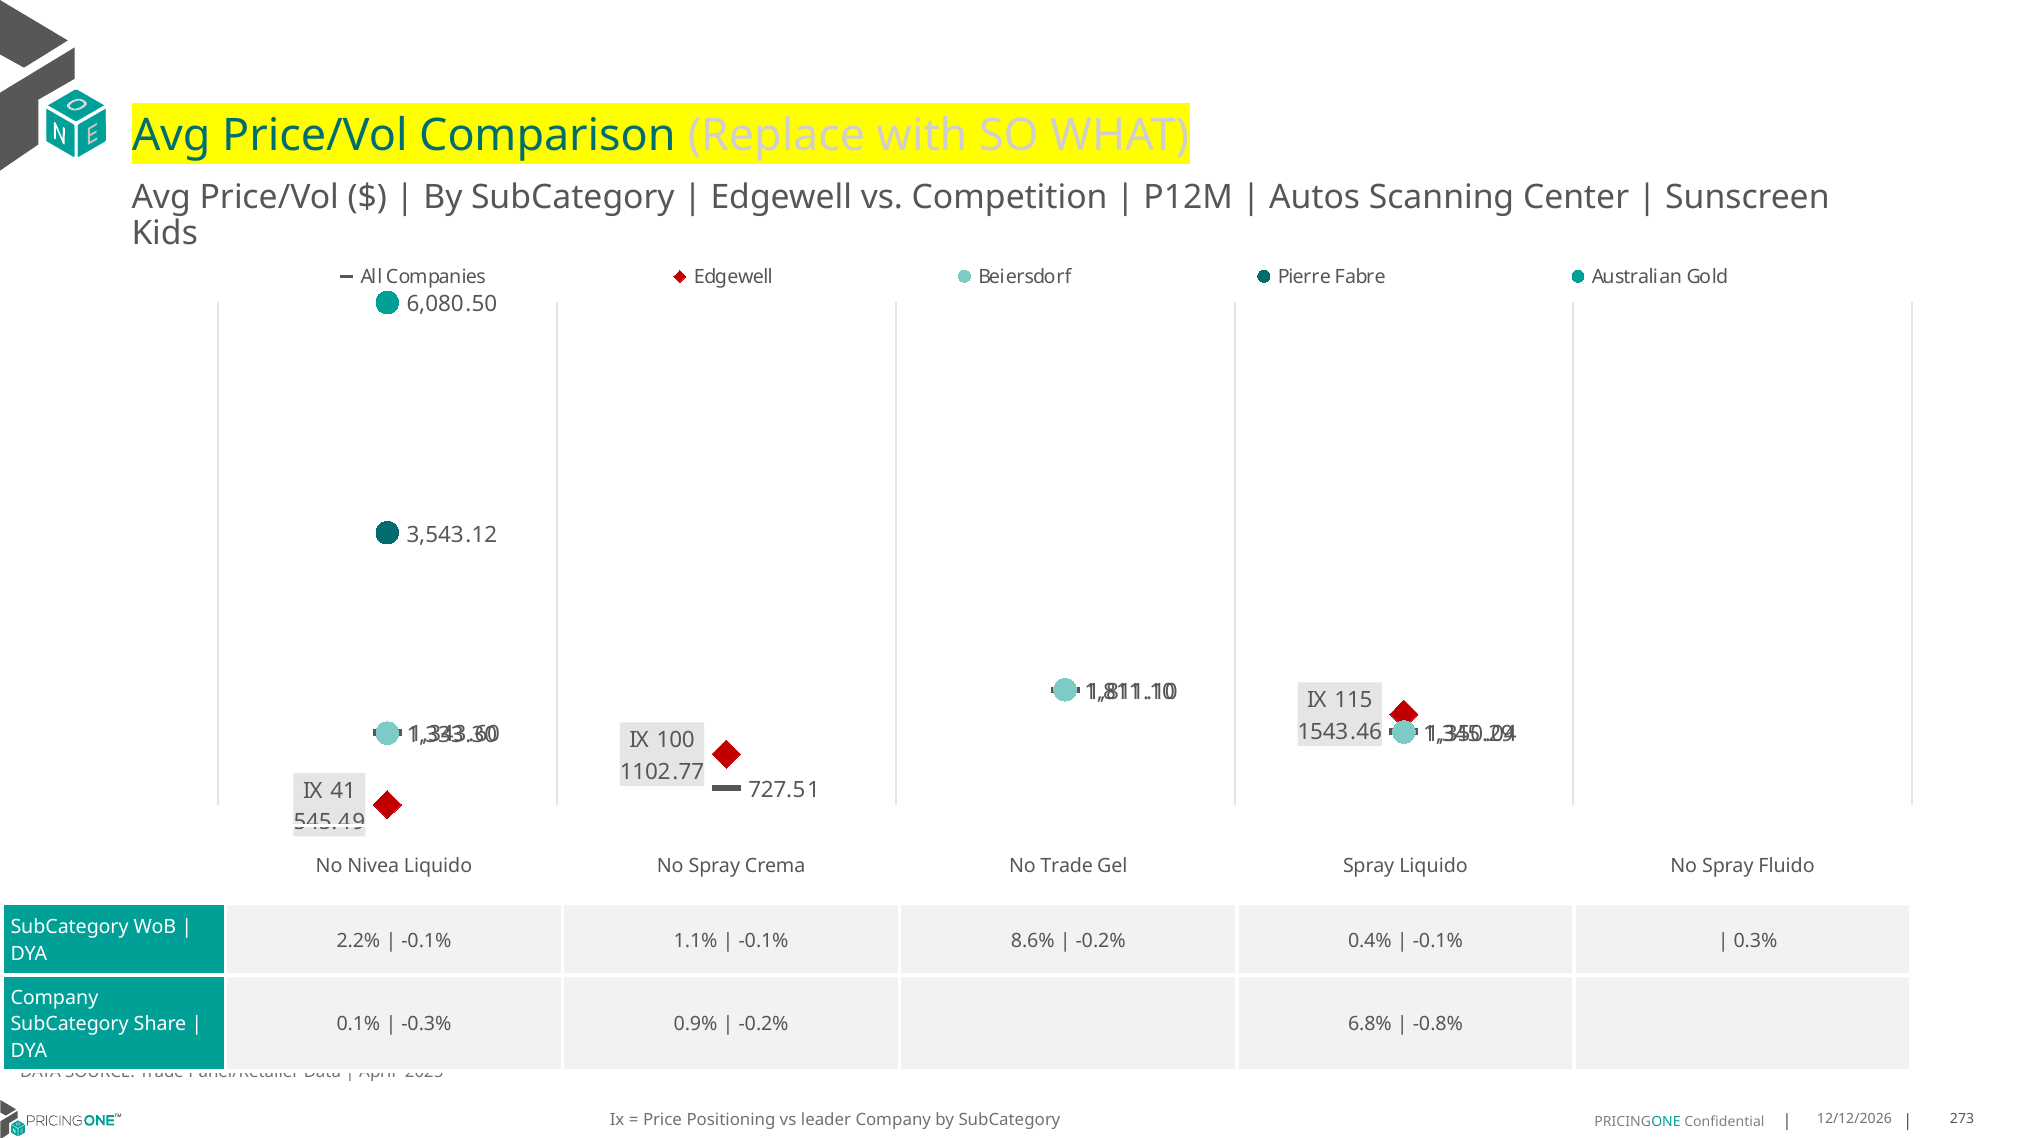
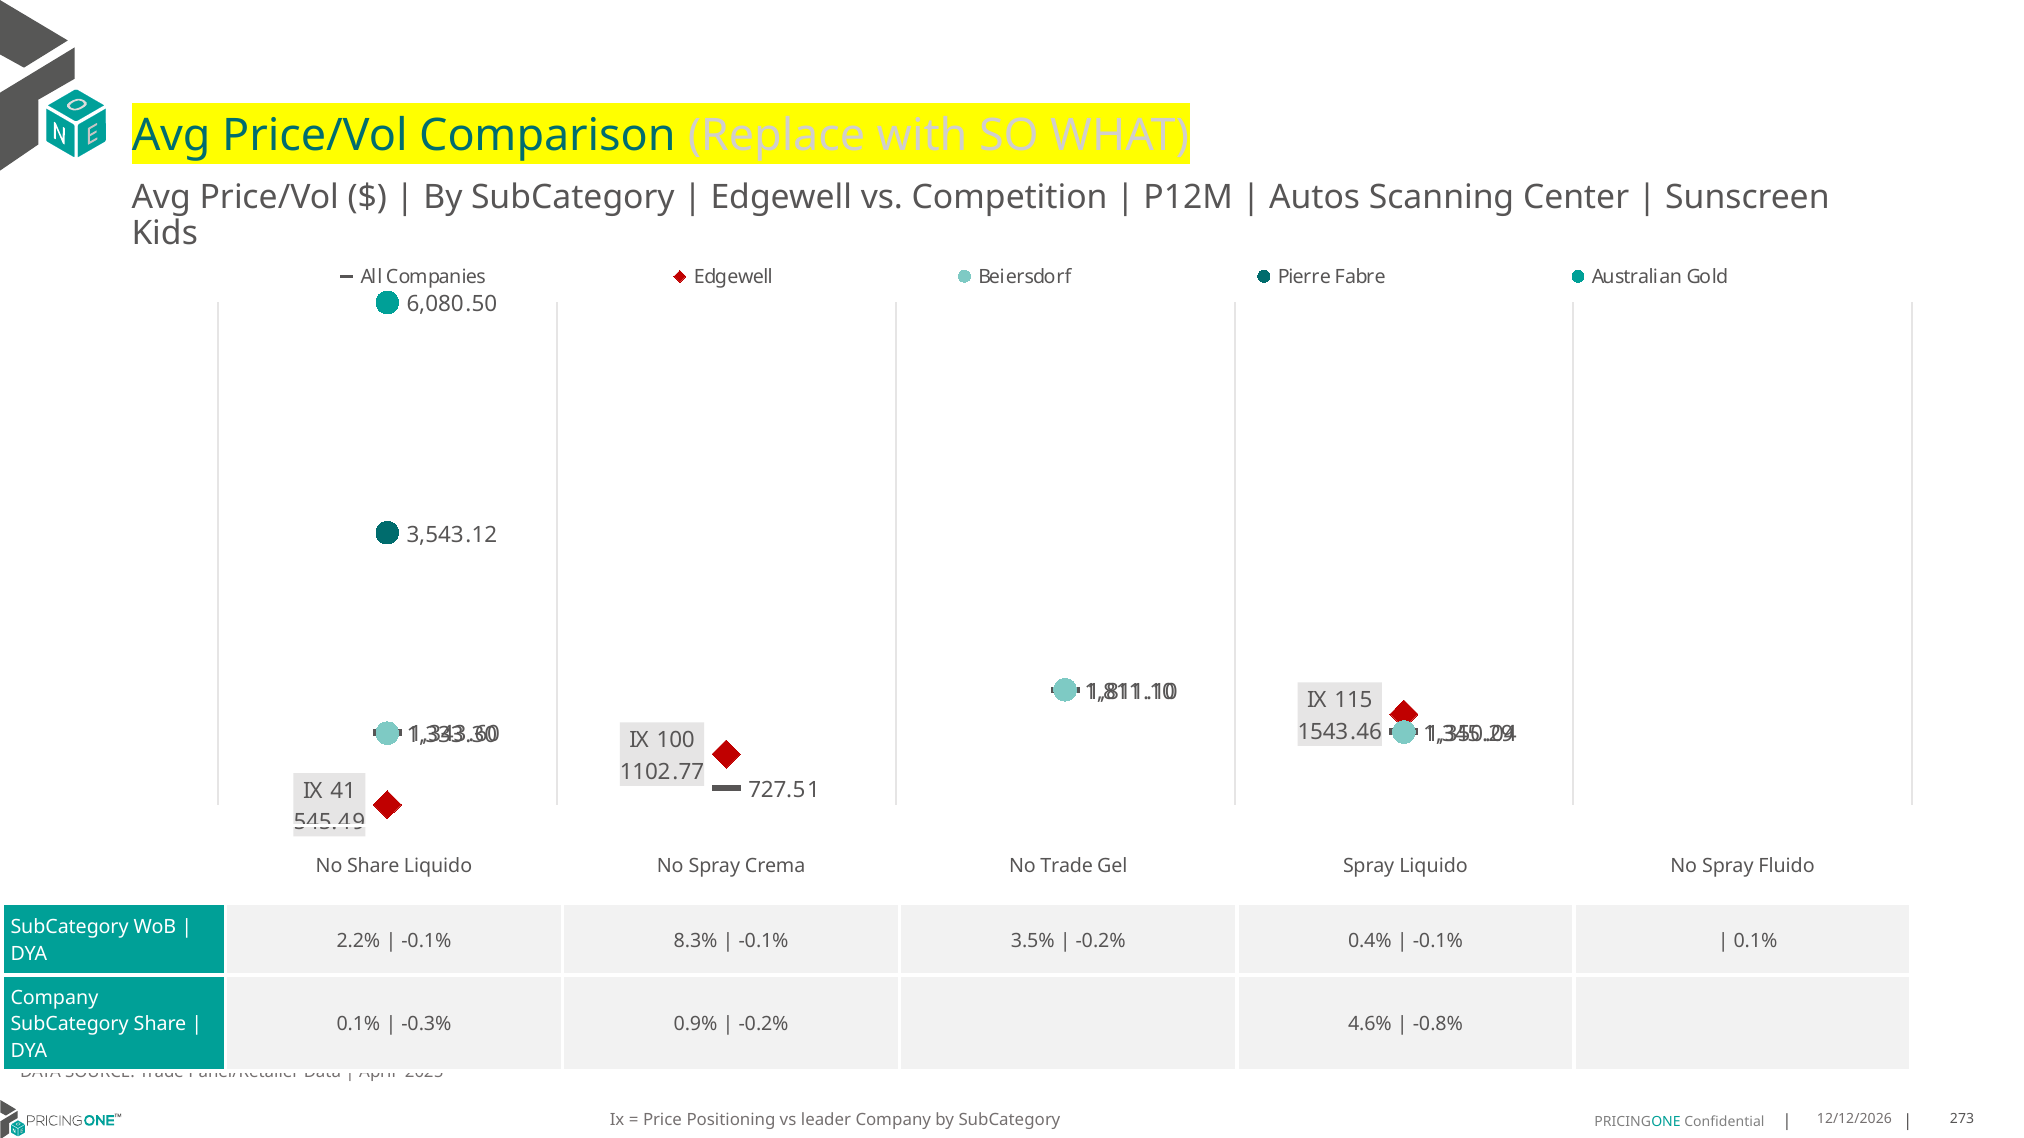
No Nivea: Nivea -> Share (373, 866)
1.1%: 1.1% -> 8.3% (696, 941)
8.6%: 8.6% -> 3.5% (1033, 941)
0.3%: 0.3% -> 0.1% (1756, 941)
6.8%: 6.8% -> 4.6% (1370, 1025)
